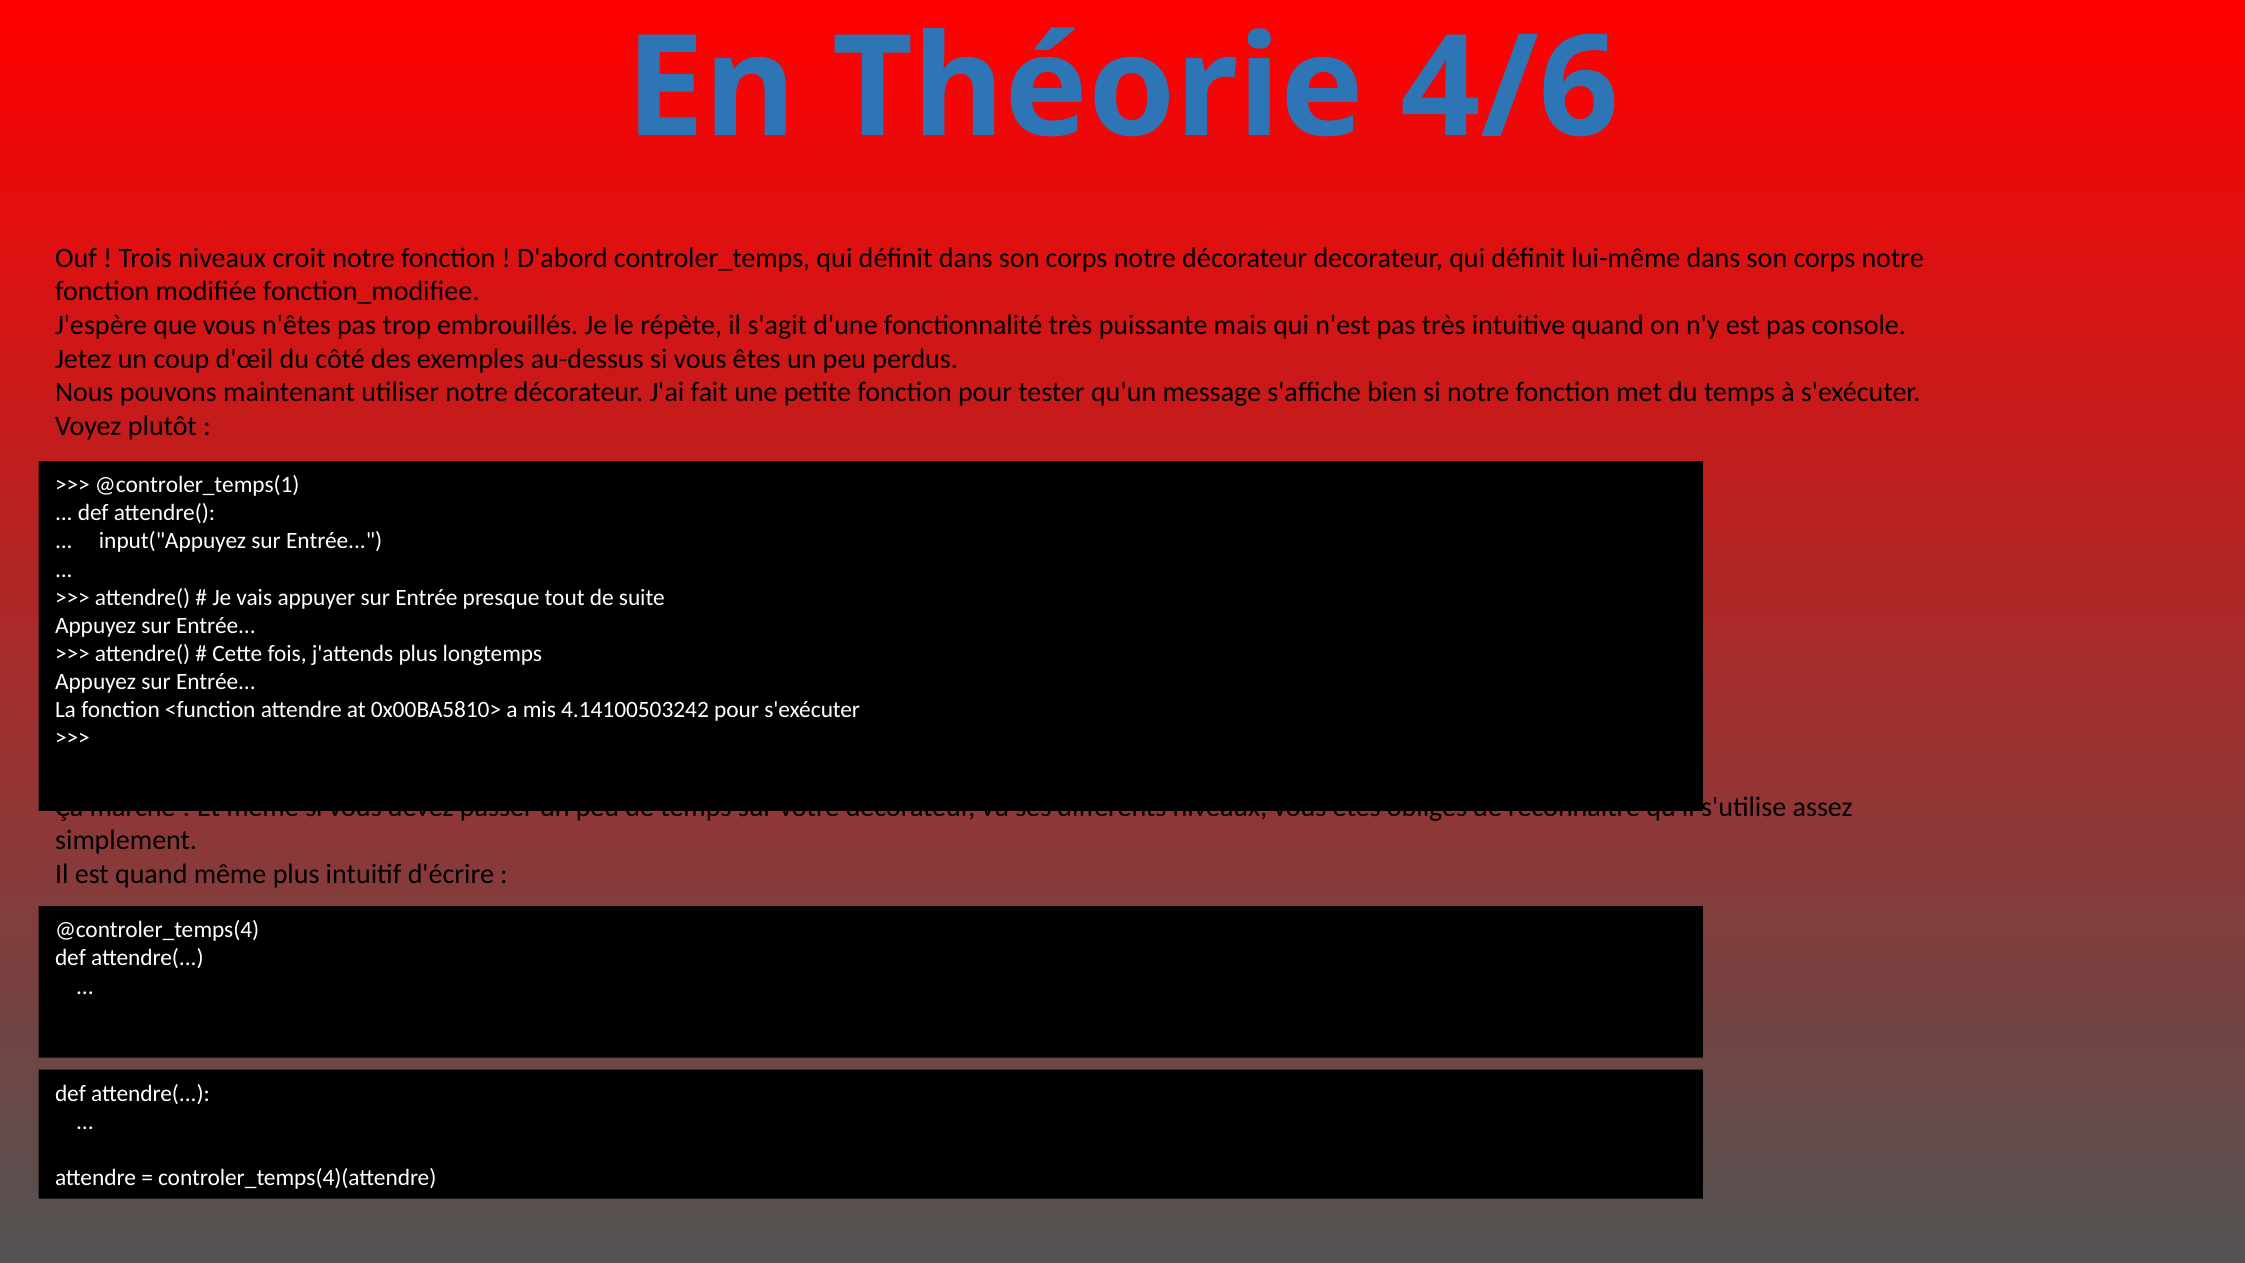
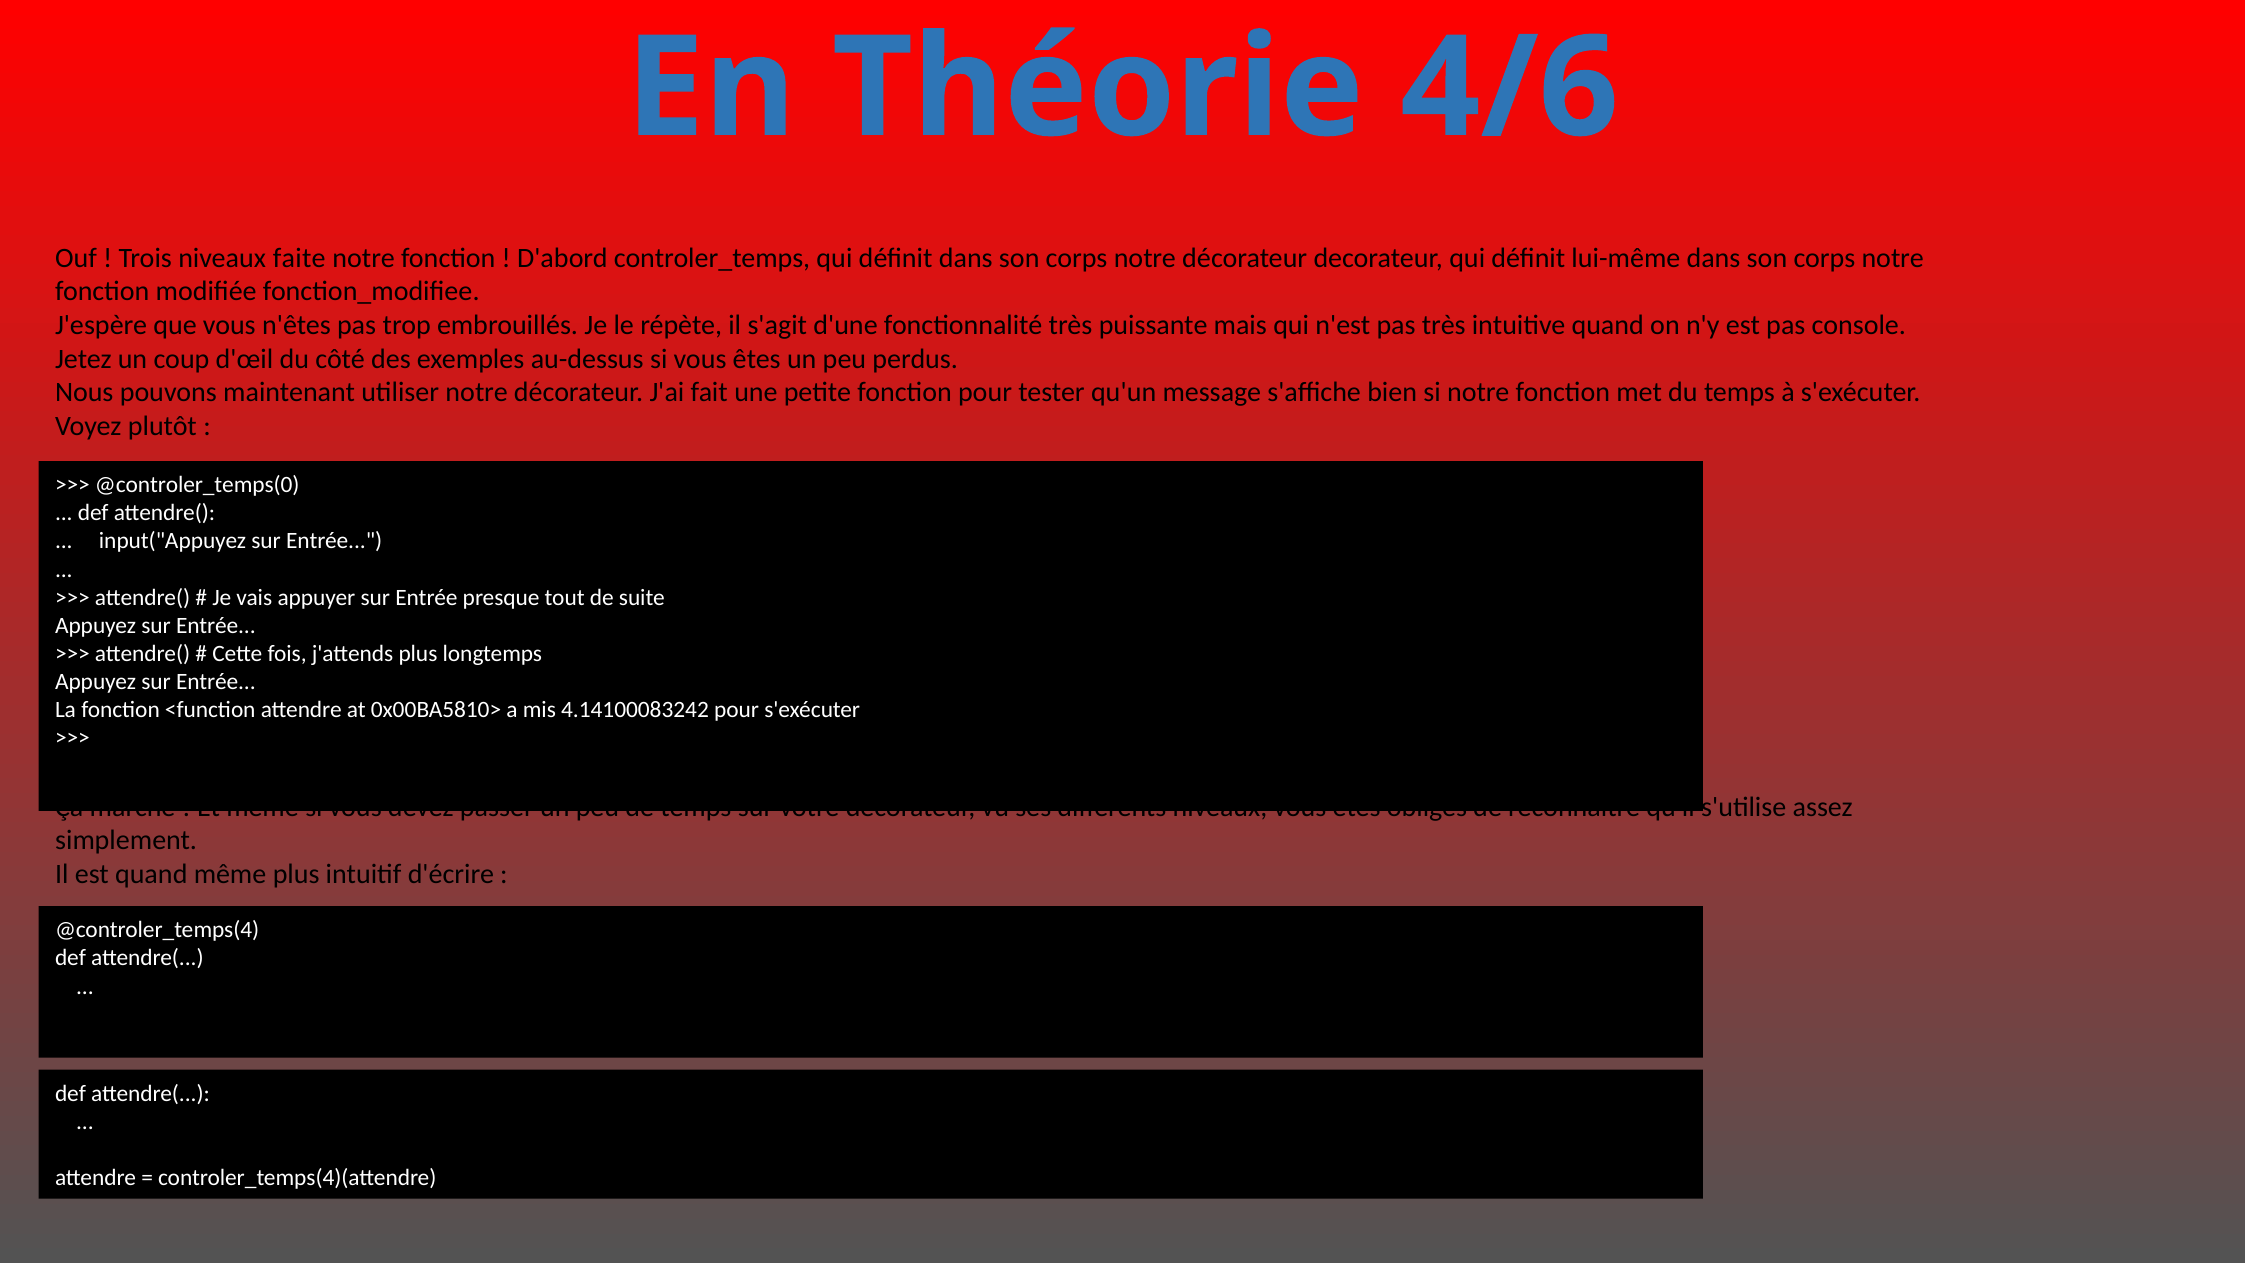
croit: croit -> faite (299, 258)
@controler_temps(1: @controler_temps(1 -> @controler_temps(0 (197, 485)
4.14100503242: 4.14100503242 -> 4.14100083242 (635, 710)
